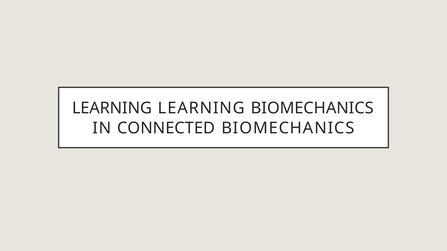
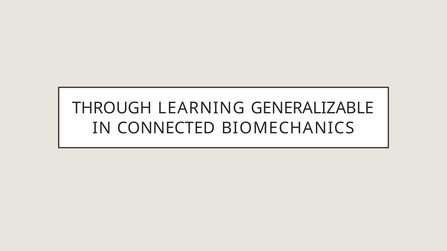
LEARNING: LEARNING -> THROUGH (112, 108)
LEARNING BIOMECHANICS: BIOMECHANICS -> GENERALIZABLE (312, 108)
